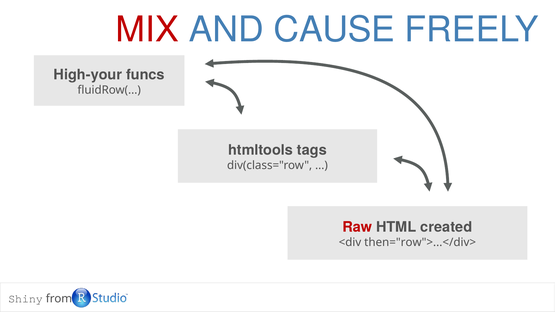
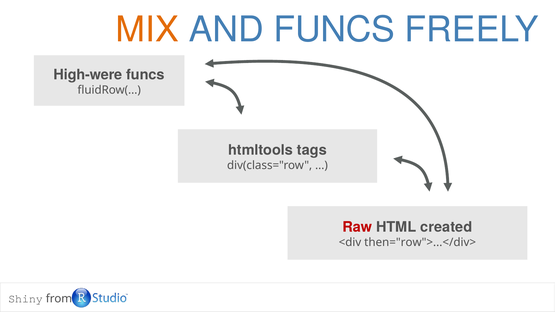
MIX colour: red -> orange (147, 30)
AND CAUSE: CAUSE -> FUNCS (334, 30)
High-your: High-your -> High-were (88, 75)
